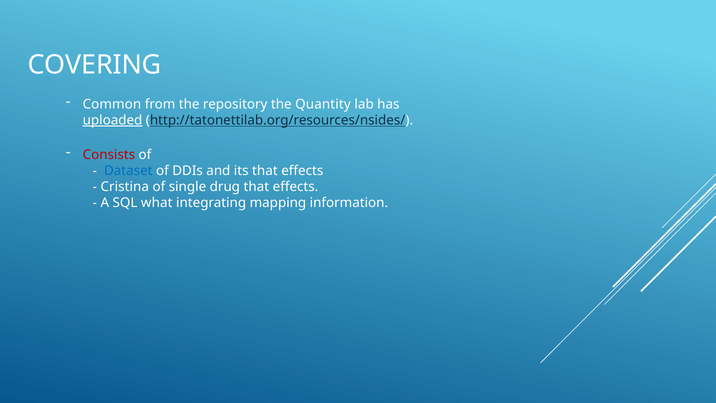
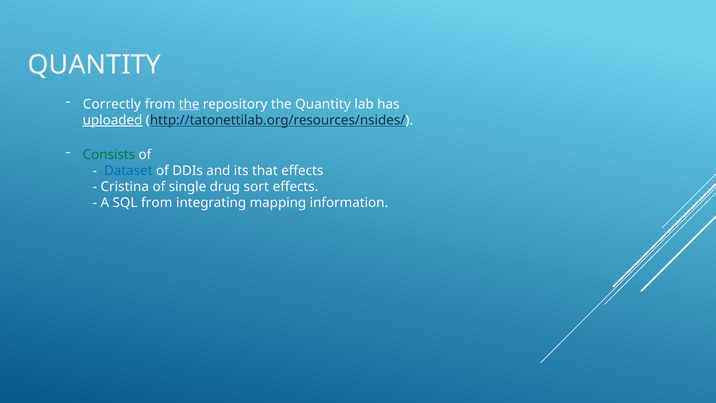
COVERING: COVERING -> QUANTITY (94, 65)
Common: Common -> Correctly (112, 104)
the underline: none -> present (189, 104)
Consists colour: red -> green (109, 154)
drug that: that -> sort (256, 187)
SQL what: what -> from (157, 203)
